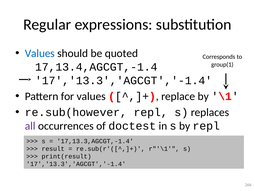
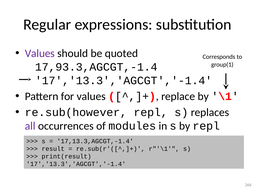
Values colour: blue -> purple (40, 53)
17,13.4,AGCGT,-1.4: 17,13.4,AGCGT,-1.4 -> 17,93.3,AGCGT,-1.4 (96, 67)
doctest: doctest -> modules (132, 126)
